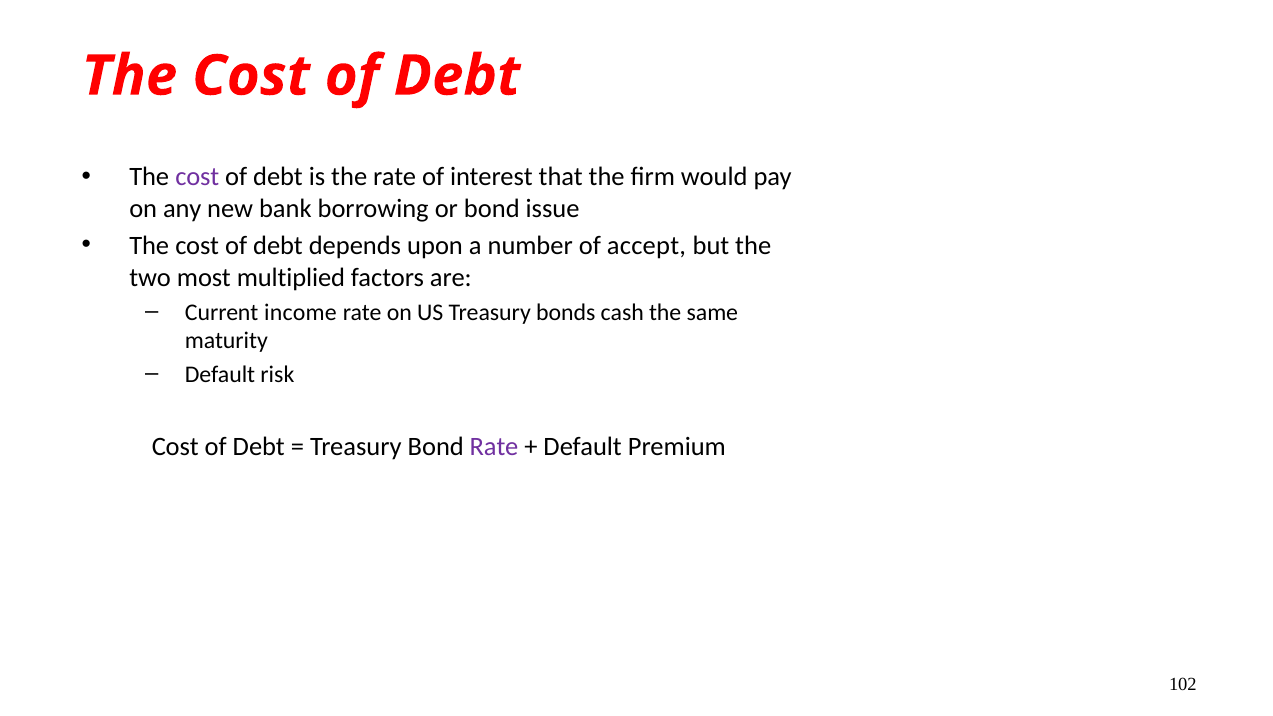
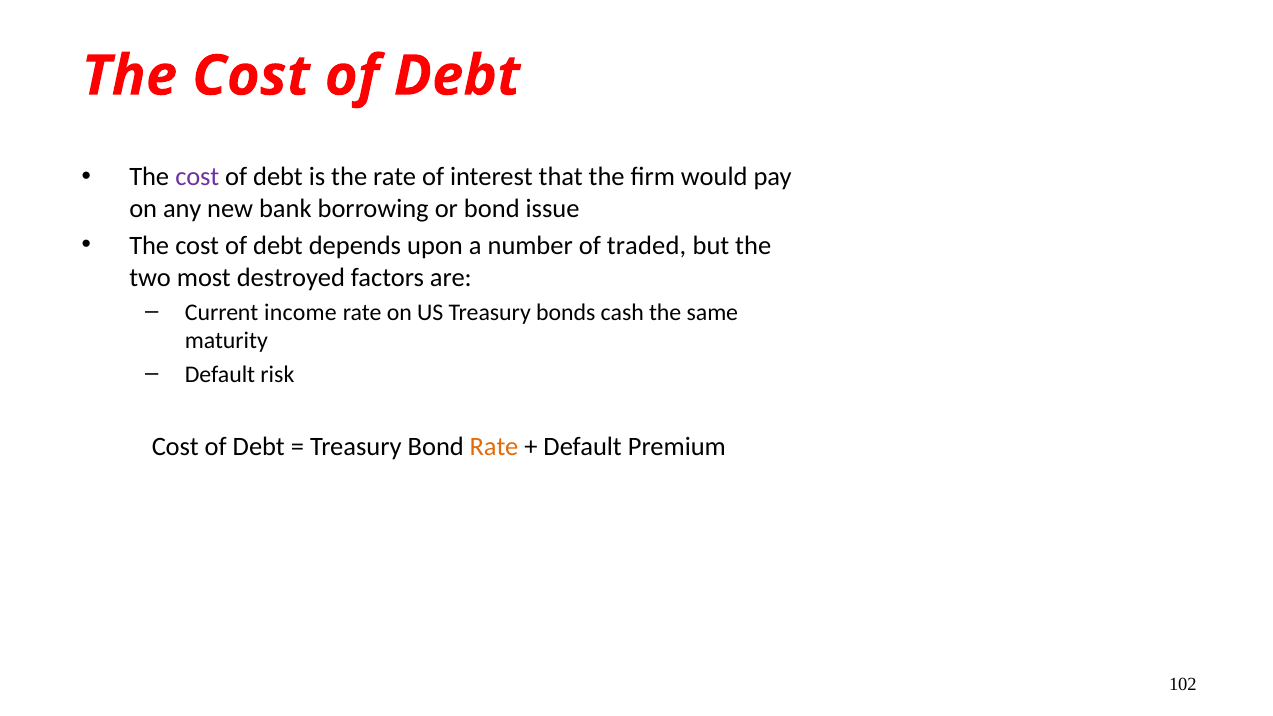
accept: accept -> traded (647, 246)
multiplied: multiplied -> destroyed (291, 278)
Rate colour: purple -> orange (494, 447)
